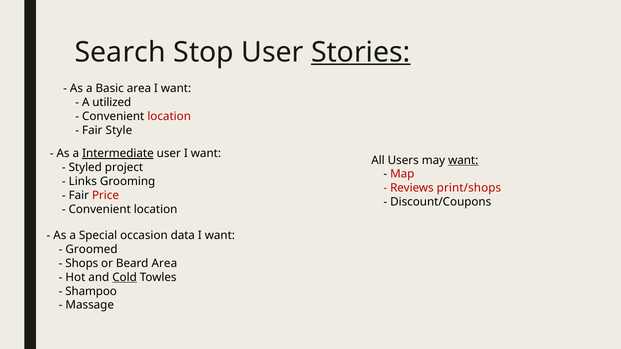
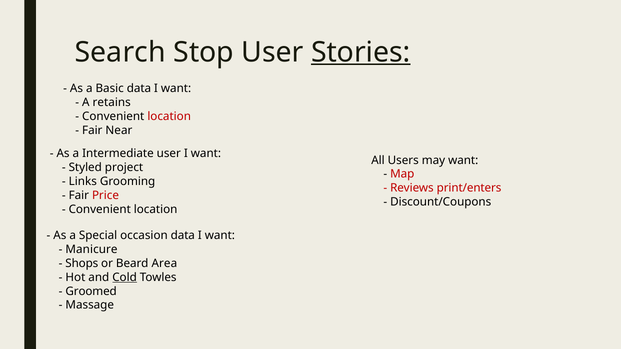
Basic area: area -> data (139, 89)
utilized: utilized -> retains (112, 103)
Style: Style -> Near (119, 130)
Intermediate underline: present -> none (118, 154)
want underline: present -> none (463, 160)
print/shops: print/shops -> print/enters (469, 188)
Groomed: Groomed -> Manicure (92, 250)
Shampoo: Shampoo -> Groomed (91, 291)
